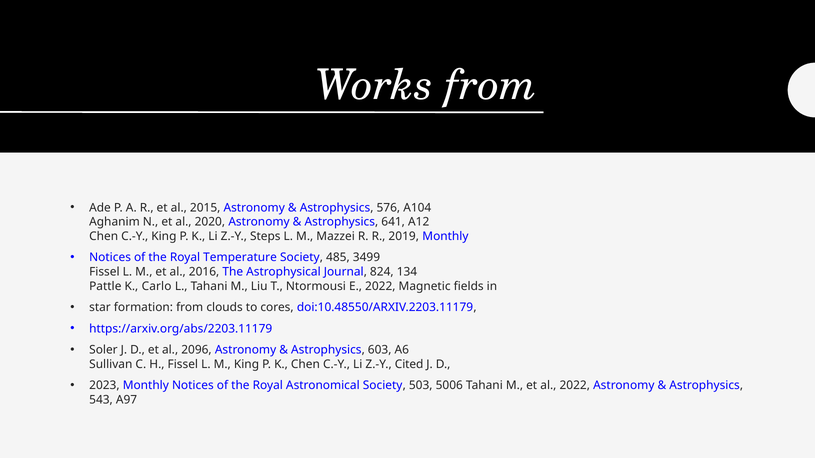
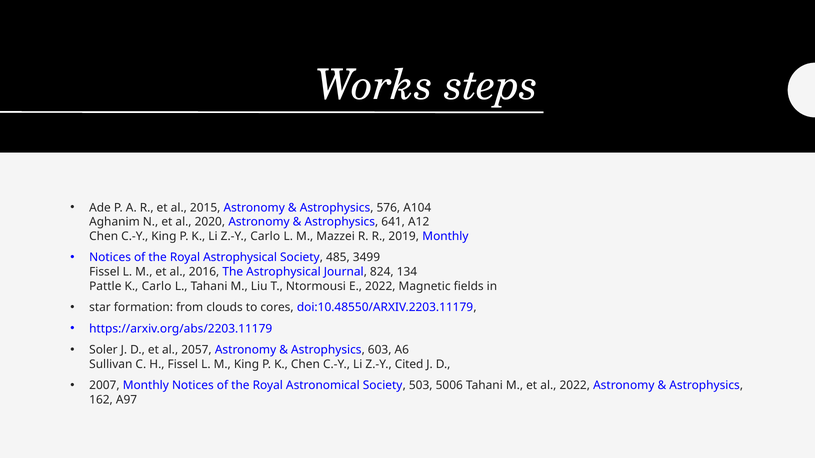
Works from: from -> steps (491, 85)
Z.-Y Steps: Steps -> Carlo (265, 237)
Royal Temperature: Temperature -> Astrophysical (240, 258)
2096: 2096 -> 2057 (196, 350)
2023: 2023 -> 2007 (104, 386)
543: 543 -> 162 (101, 400)
